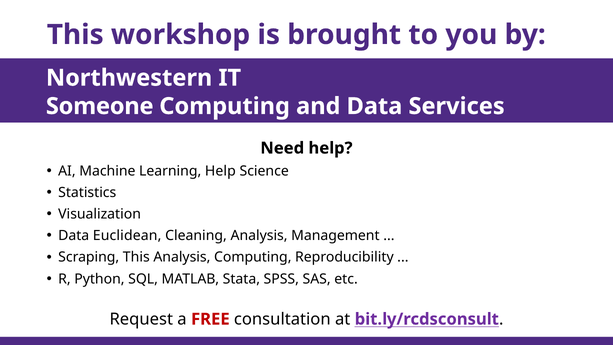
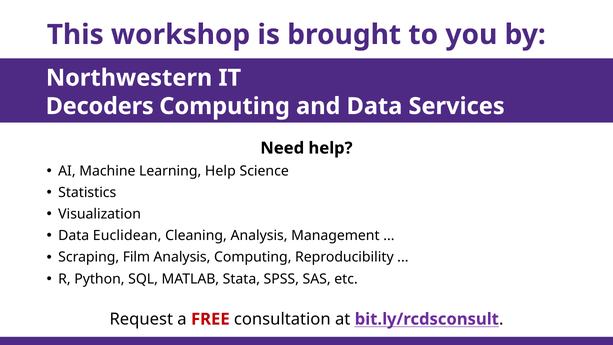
Someone: Someone -> Decoders (100, 106)
Scraping This: This -> Film (136, 257)
